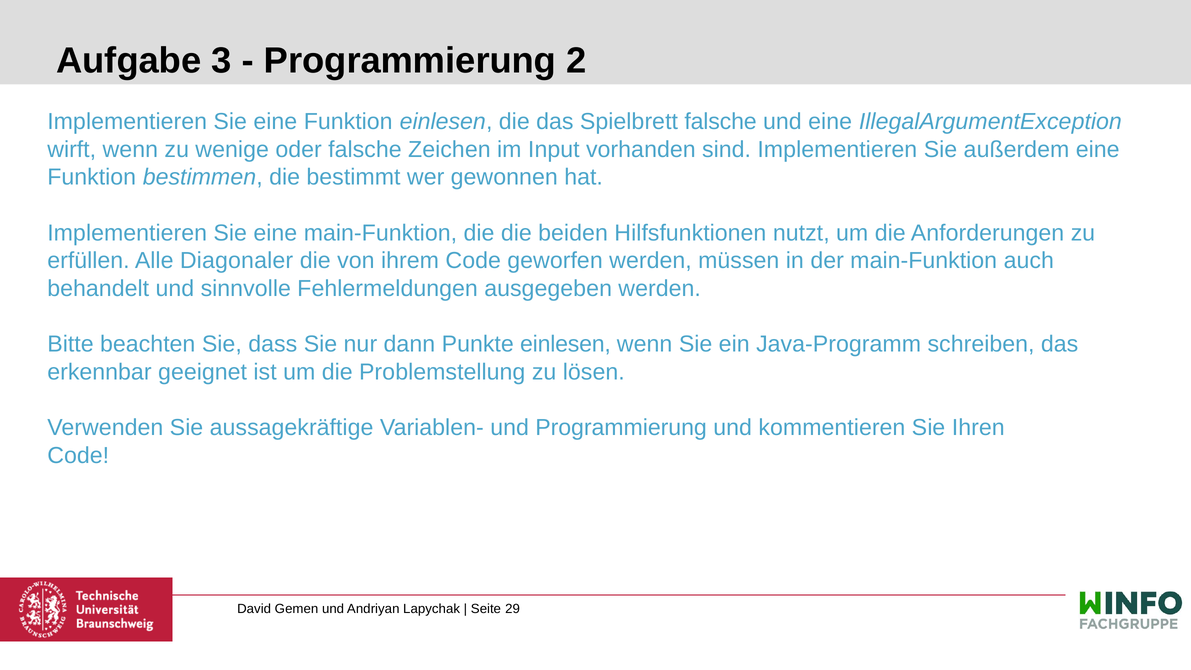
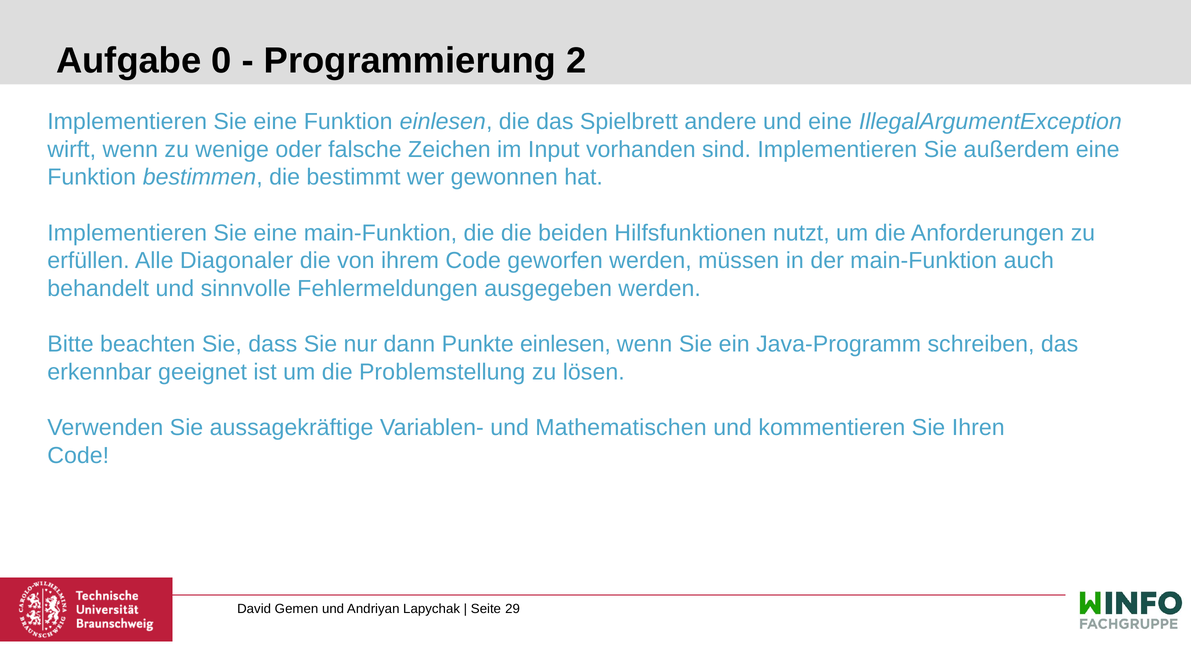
3: 3 -> 0 (221, 61)
Spielbrett falsche: falsche -> andere (720, 122)
und Programmierung: Programmierung -> Mathematischen (621, 428)
